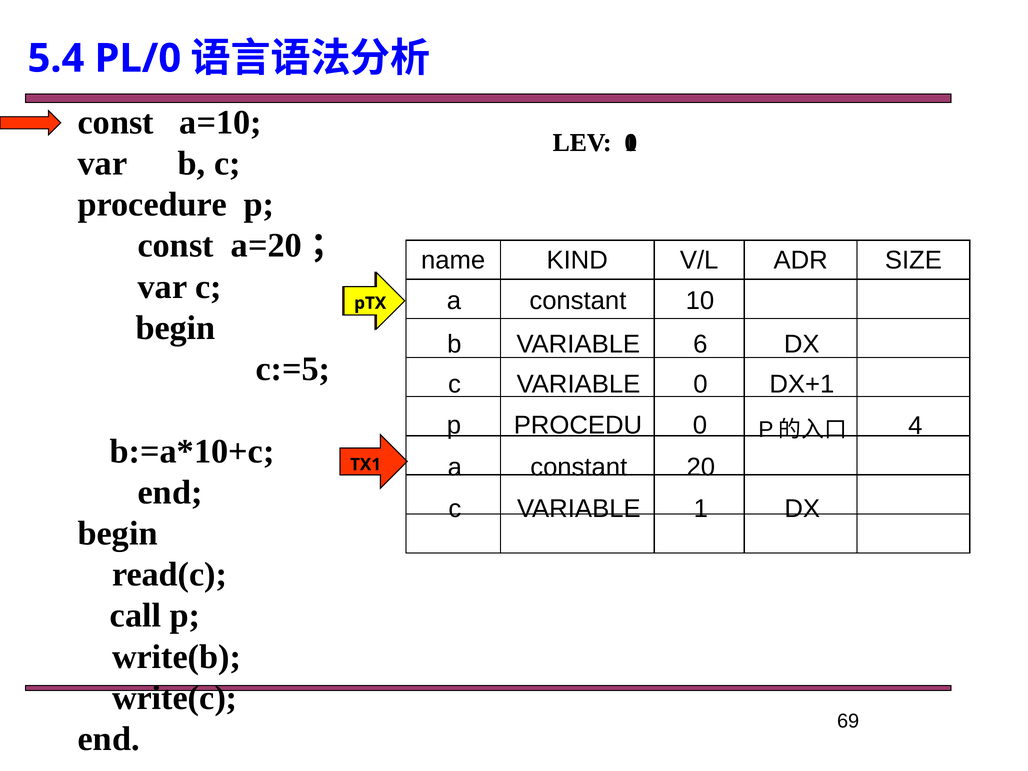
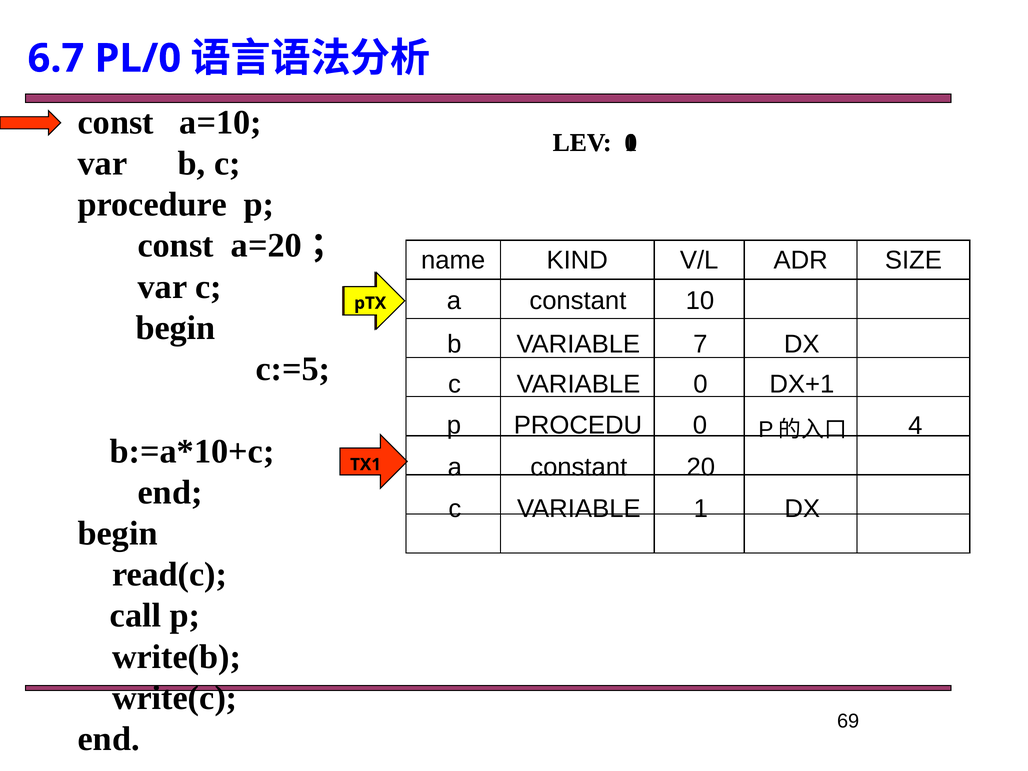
5.4: 5.4 -> 6.7 (56, 58)
6: 6 -> 7 (700, 344)
